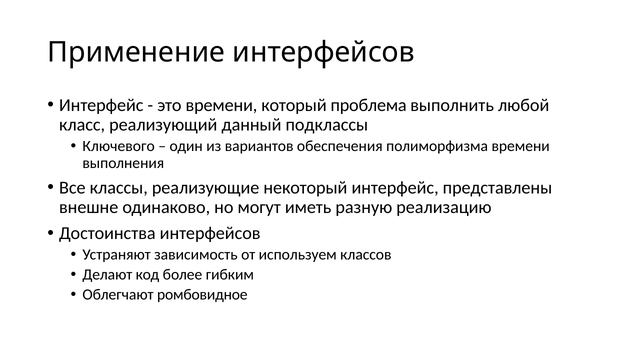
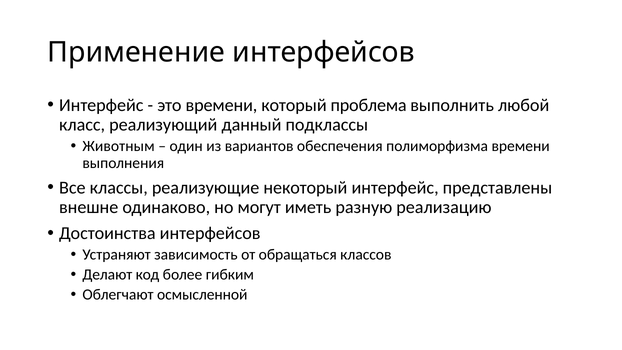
Ключевого: Ключевого -> Животным (119, 146)
используем: используем -> обращаться (298, 255)
ромбовидное: ромбовидное -> осмысленной (202, 295)
